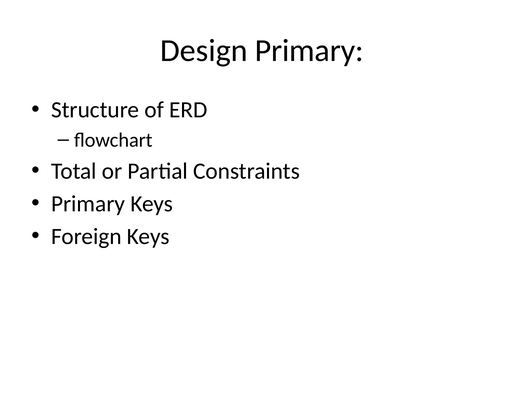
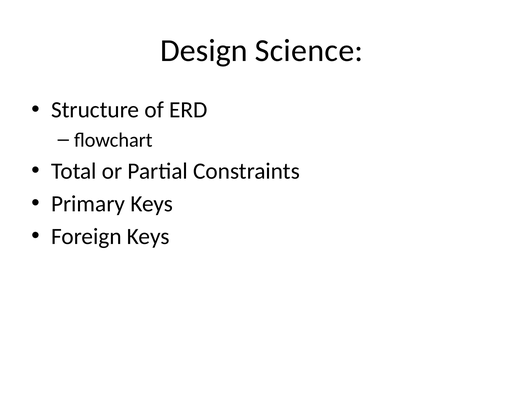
Design Primary: Primary -> Science (309, 51)
